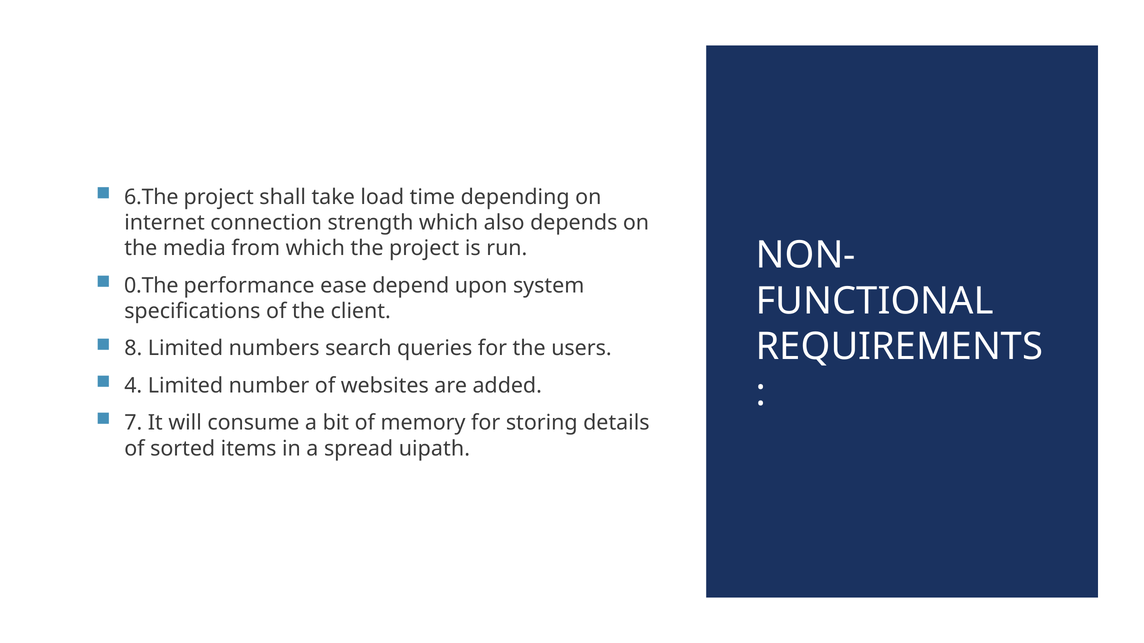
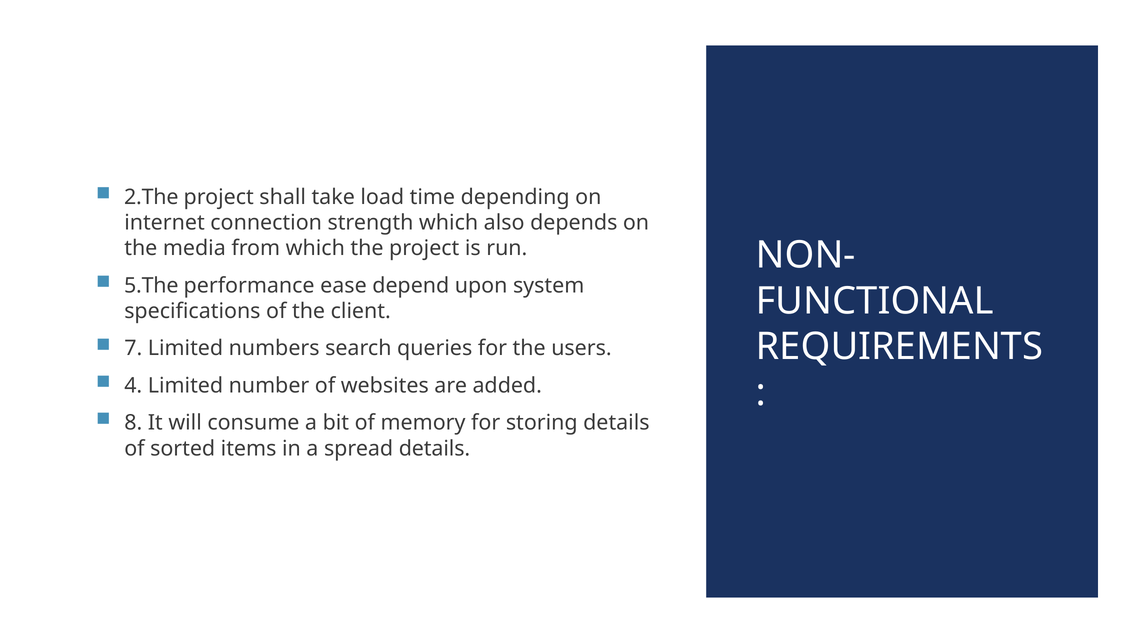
6.The: 6.The -> 2.The (151, 197)
0.The: 0.The -> 5.The (151, 286)
8: 8 -> 7 (133, 349)
7: 7 -> 8 (133, 423)
spread uipath: uipath -> details (434, 449)
